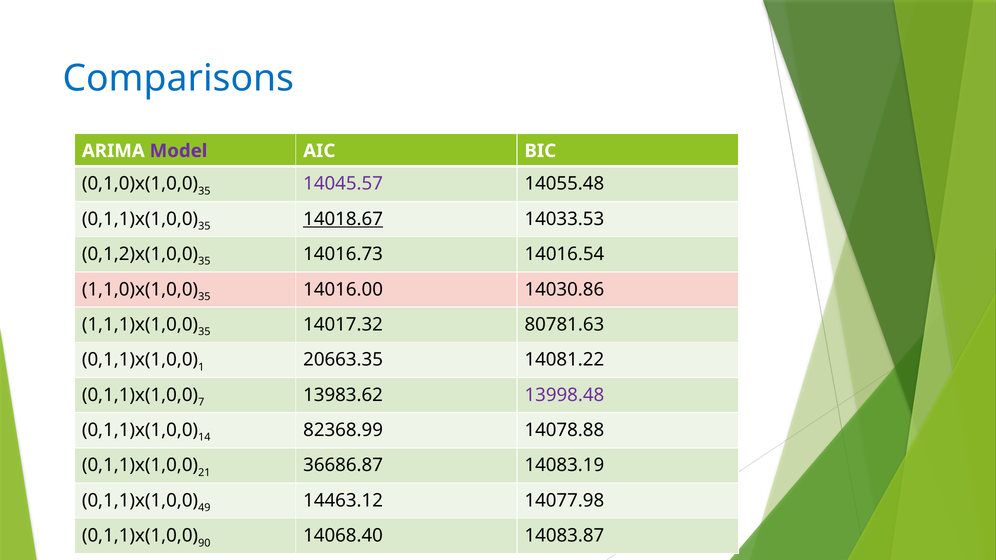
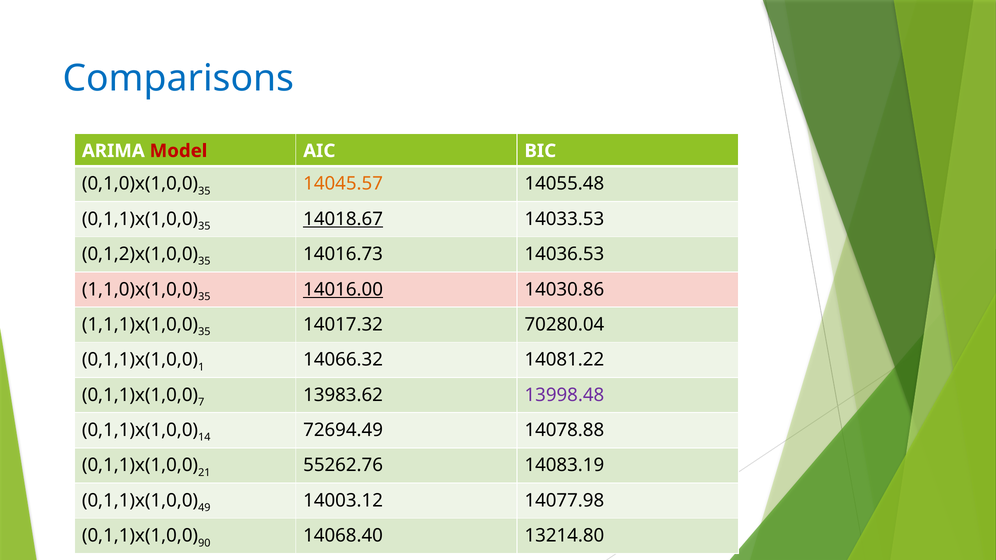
Model colour: purple -> red (179, 151)
14045.57 colour: purple -> orange (343, 184)
14016.54: 14016.54 -> 14036.53 (564, 254)
14016.00 underline: none -> present (343, 289)
80781.63: 80781.63 -> 70280.04 (564, 325)
20663.35: 20663.35 -> 14066.32 (343, 360)
82368.99: 82368.99 -> 72694.49 (343, 430)
36686.87: 36686.87 -> 55262.76 (343, 466)
14463.12: 14463.12 -> 14003.12 (343, 501)
14083.87: 14083.87 -> 13214.80 (564, 536)
